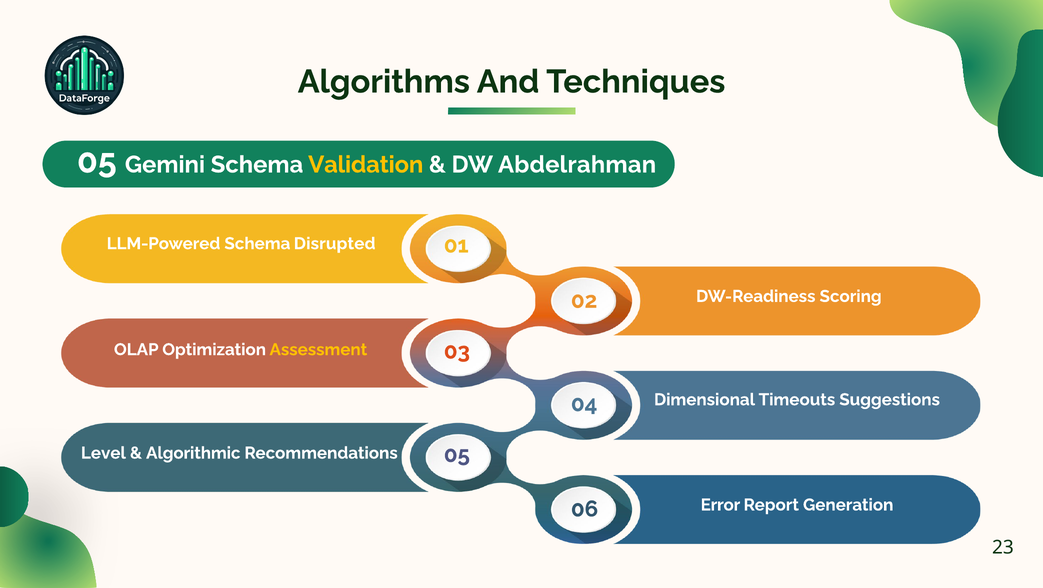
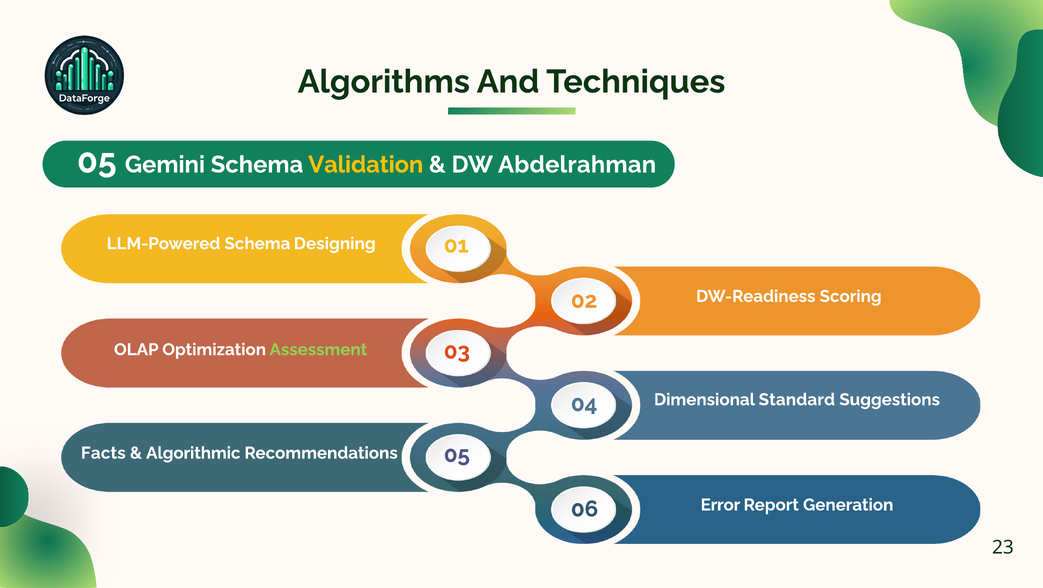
Disrupted: Disrupted -> Designing (335, 243)
Assessment colour: yellow -> light green (318, 349)
Timeouts: Timeouts -> Standard (797, 399)
Level: Level -> Facts (103, 453)
